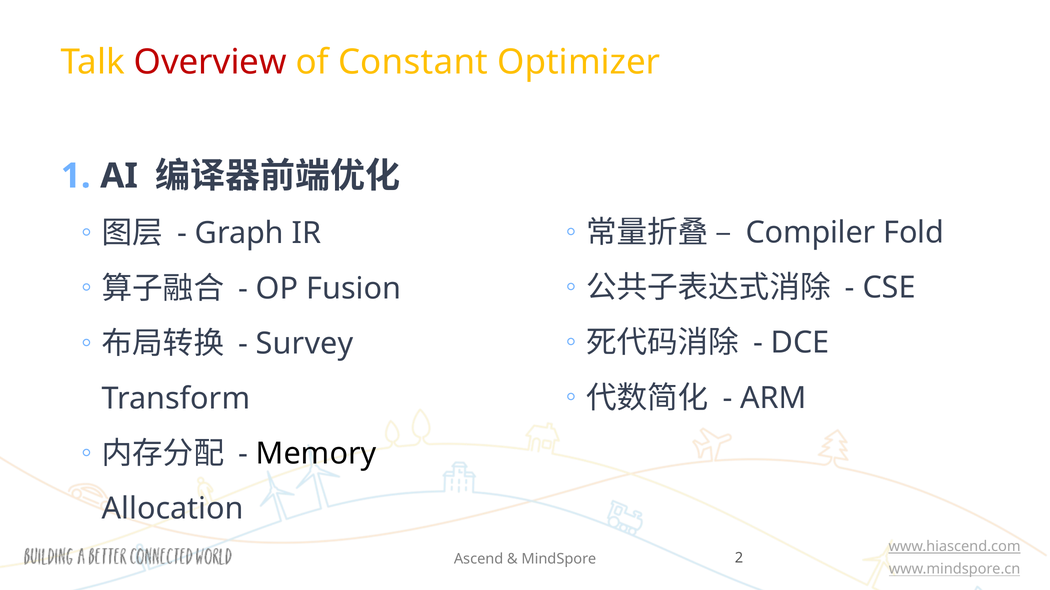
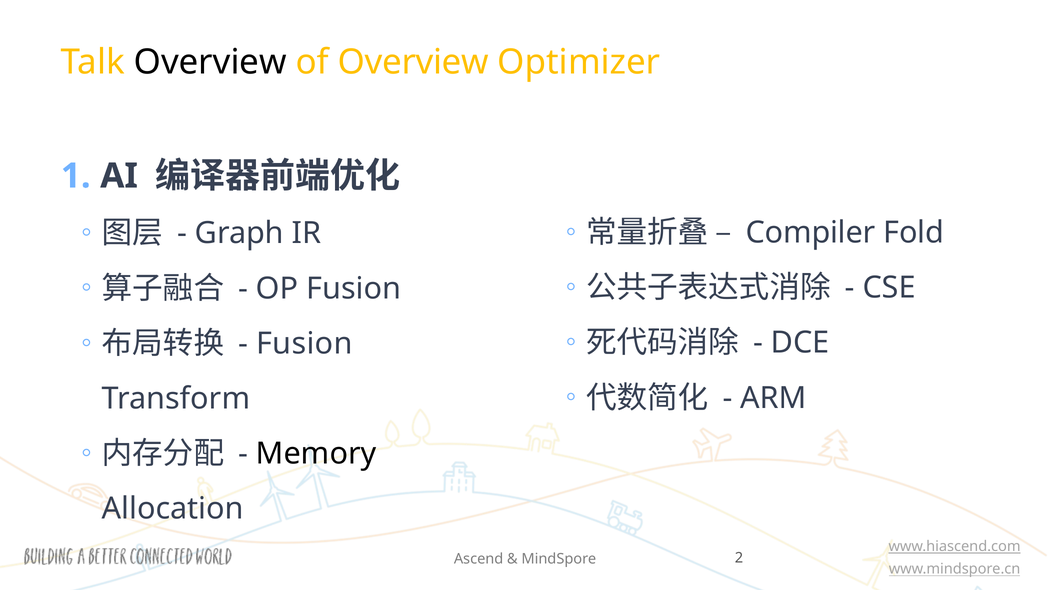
Overview colour: red -> black (210, 62)
of Constant: Constant -> Overview (413, 62)
Survey: Survey -> Fusion (304, 344)
